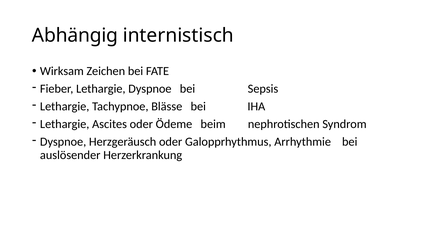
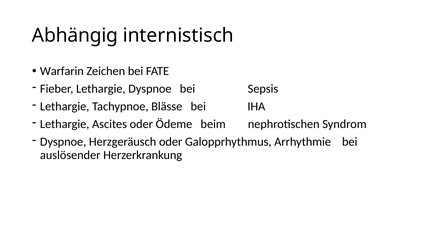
Wirksam: Wirksam -> Warfarin (62, 71)
